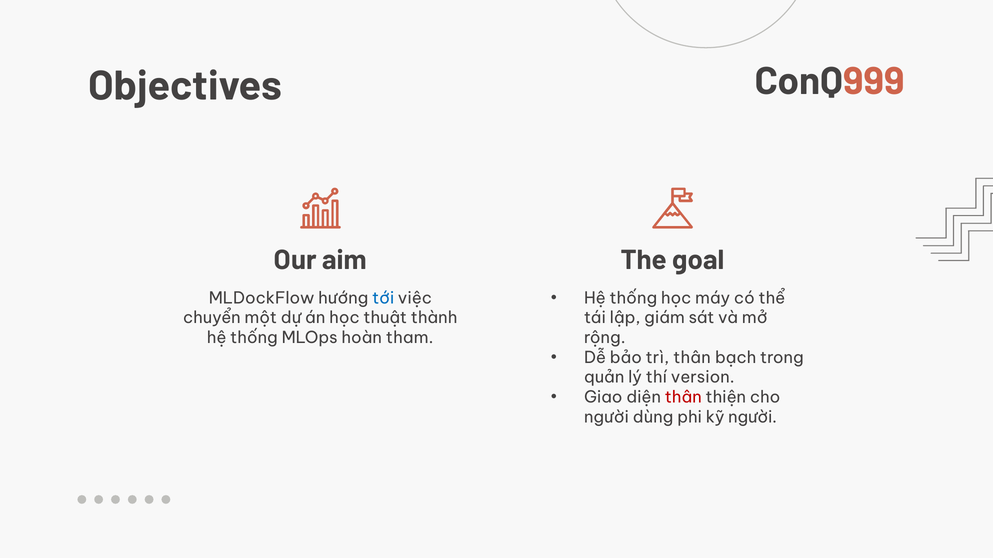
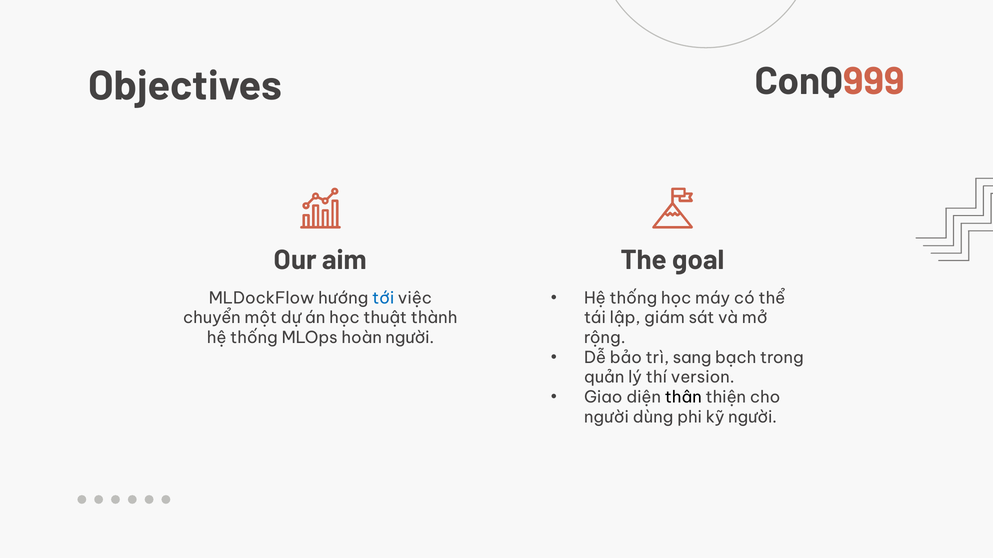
hoàn tham: tham -> người (410, 338)
trì thân: thân -> sang (692, 358)
thân colour: red -> black (683, 398)
